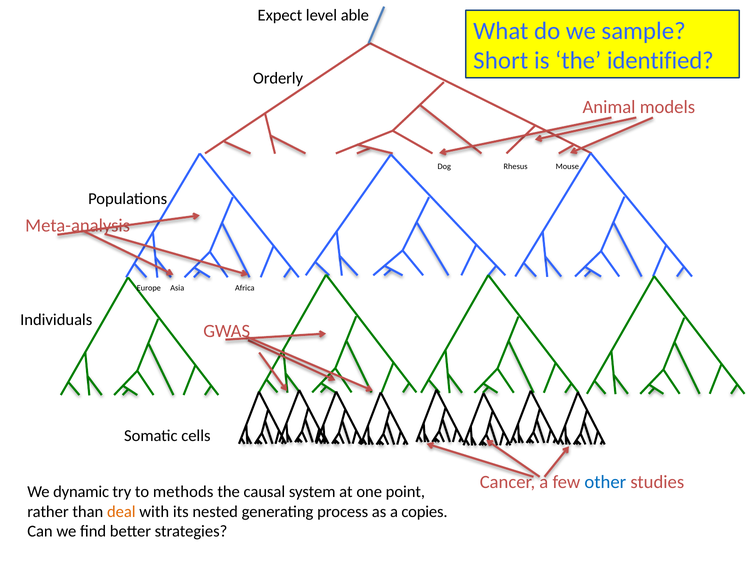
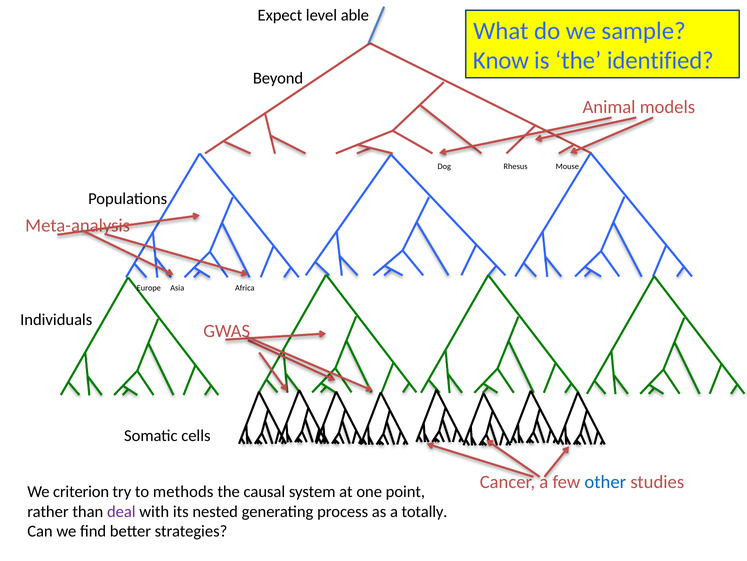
Short: Short -> Know (501, 61)
Orderly: Orderly -> Beyond (278, 78)
dynamic: dynamic -> criterion (81, 491)
deal colour: orange -> purple (121, 511)
copies: copies -> totally (424, 511)
